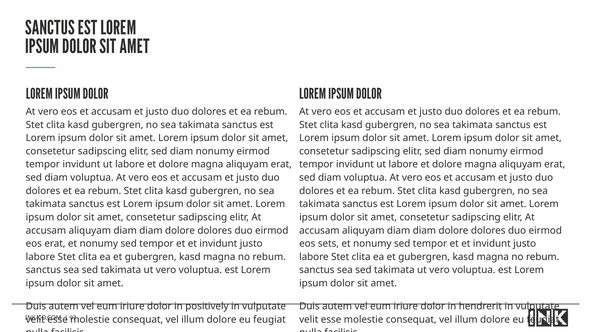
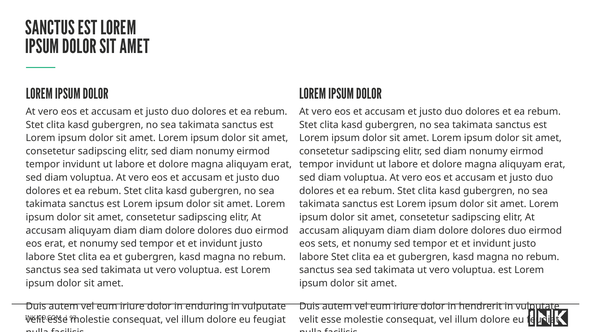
positively: positively -> enduring (207, 307)
